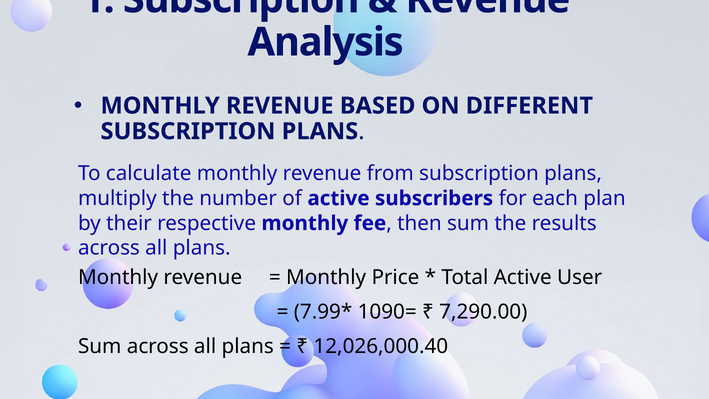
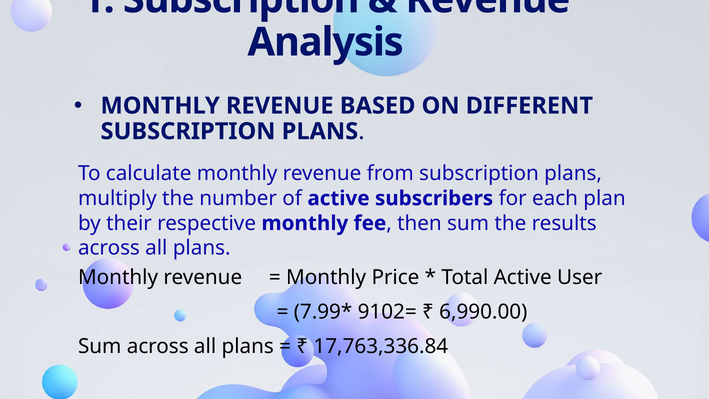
1090=: 1090= -> 9102= (387, 312)
7,290.00: 7,290.00 -> 6,990.00 (483, 312)
12,026,000.40: 12,026,000.40 -> 17,763,336.84 (381, 346)
